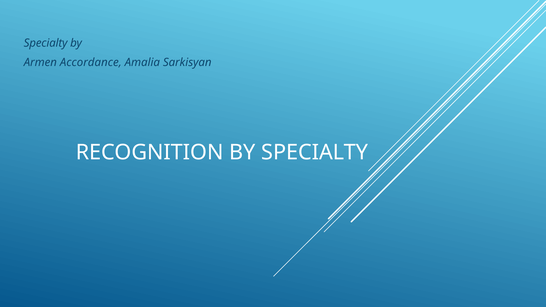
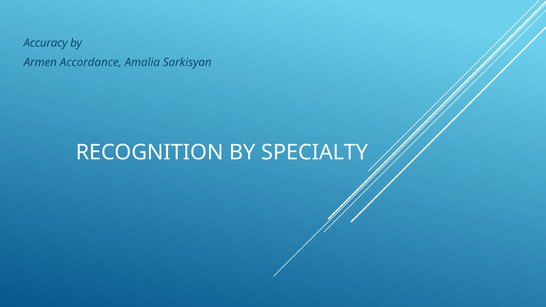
Specialty: Specialty -> Accuracy (46, 43)
